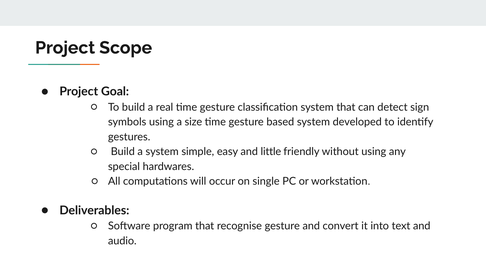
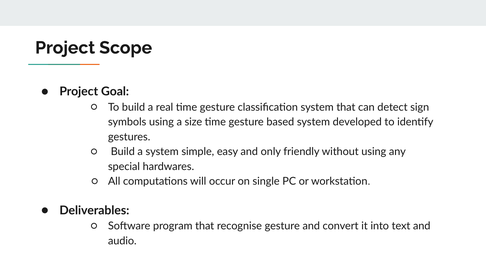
little: little -> only (271, 152)
